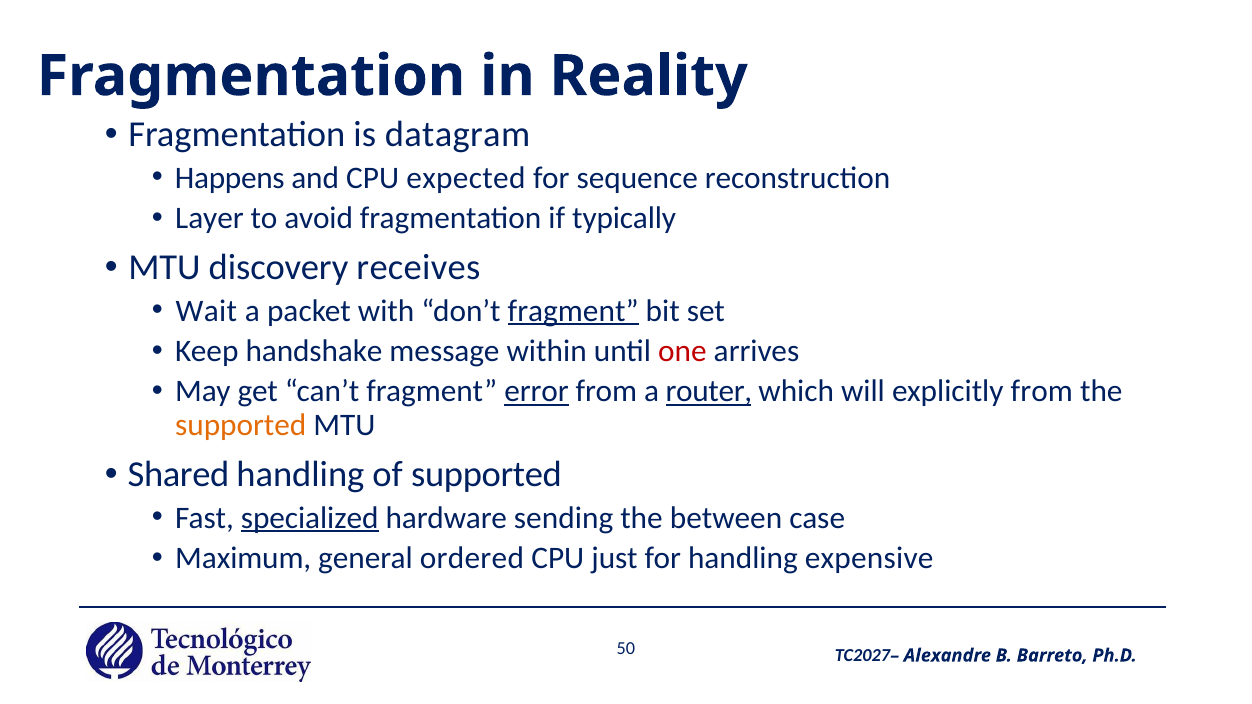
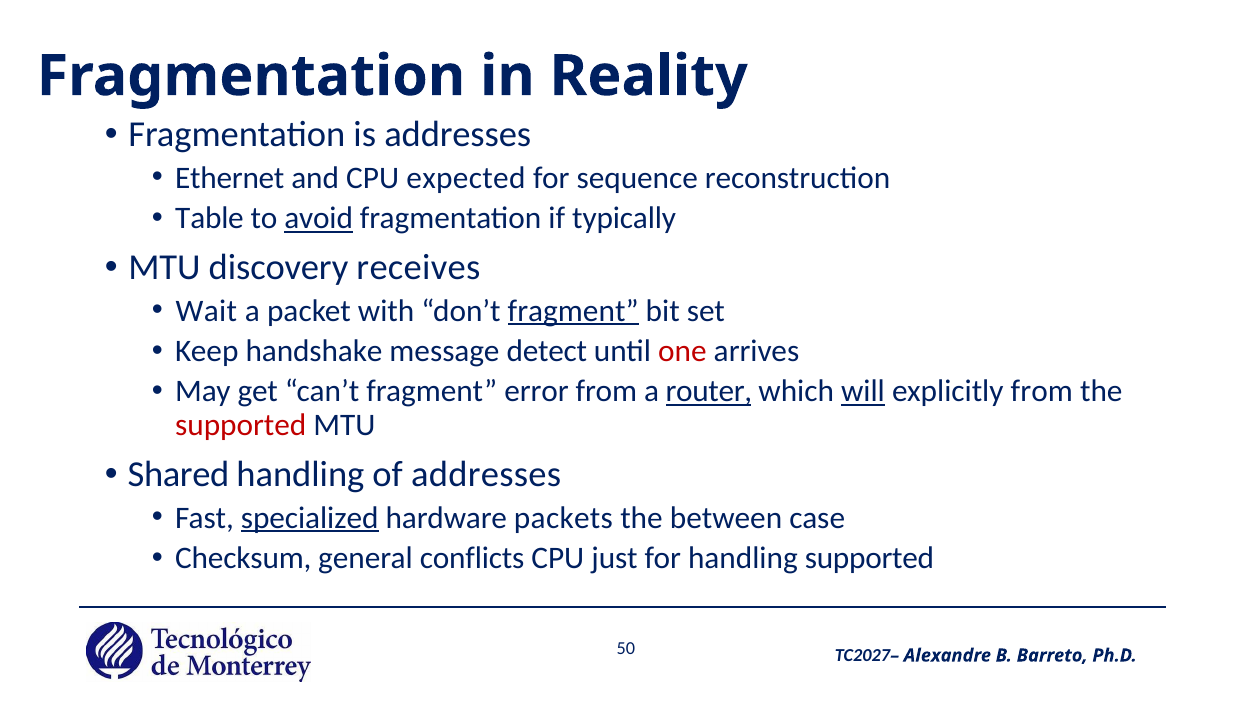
is datagram: datagram -> addresses (458, 135)
Happens: Happens -> Ethernet (230, 178)
Layer: Layer -> Table (210, 218)
avoid underline: none -> present (319, 218)
within: within -> detect (547, 351)
error underline: present -> none (537, 392)
will underline: none -> present (863, 392)
supported colour: orange -> red (241, 425)
of supported: supported -> addresses (486, 475)
sending: sending -> packets (563, 518)
Maximum: Maximum -> Checksum (243, 558)
ordered: ordered -> conflicts (472, 558)
handling expensive: expensive -> supported (869, 558)
